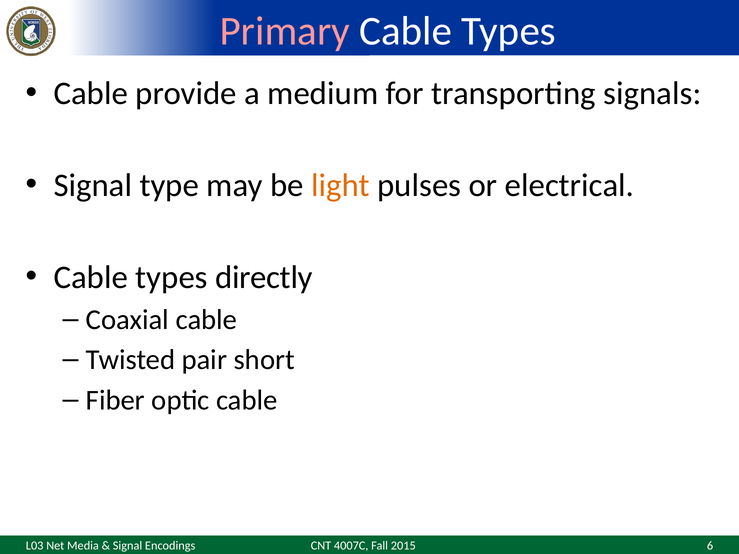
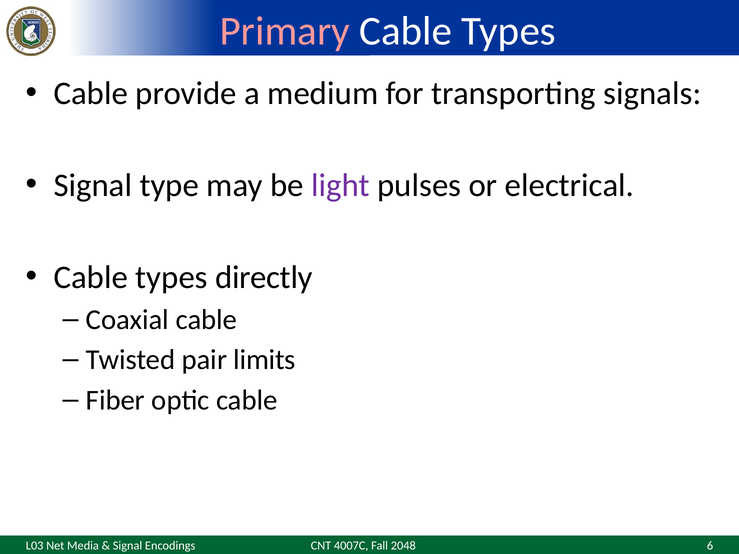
light colour: orange -> purple (340, 185)
short: short -> limits (265, 360)
2015: 2015 -> 2048 (403, 546)
